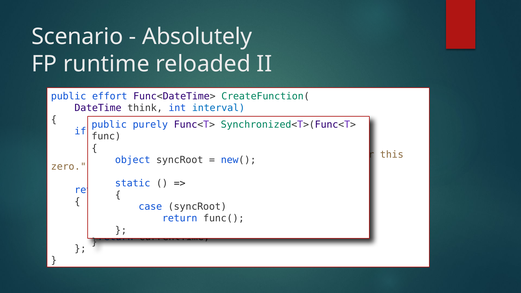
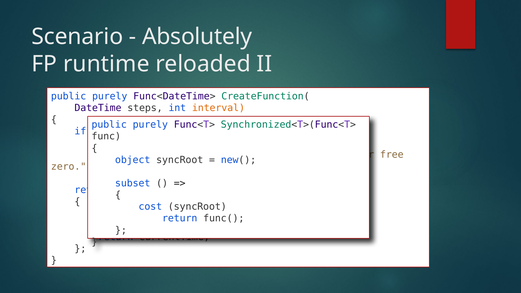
effort: effort -> purely (110, 96)
think: think -> steps (145, 108)
interval colour: blue -> orange (218, 108)
this: this -> free (392, 155)
static: static -> subset (133, 183)
case: case -> cost (150, 207)
